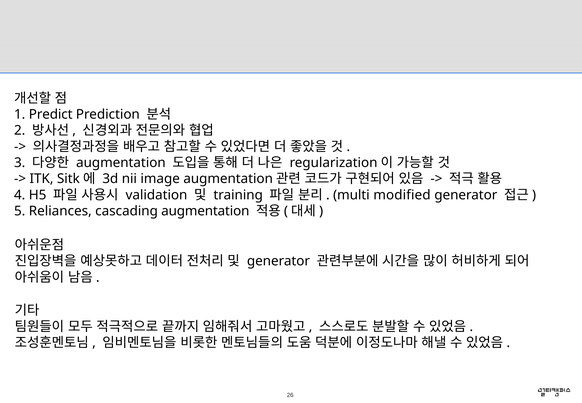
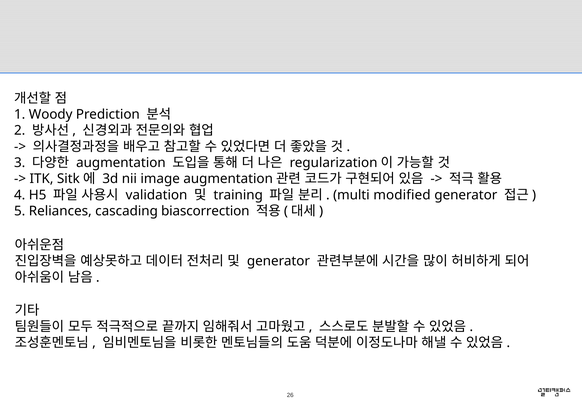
Predict: Predict -> Woody (51, 114)
cascading augmentation: augmentation -> biascorrection (205, 211)
